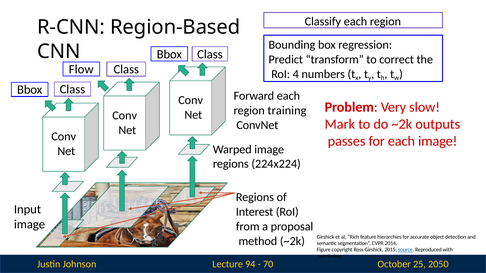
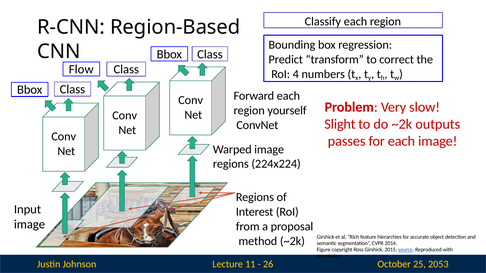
training: training -> yourself (287, 111)
Mark: Mark -> Slight (340, 124)
94: 94 -> 11 (250, 265)
70: 70 -> 26 (268, 265)
2050: 2050 -> 2053 (438, 264)
